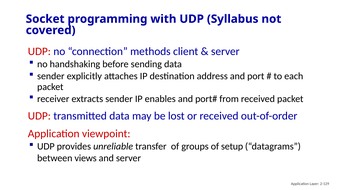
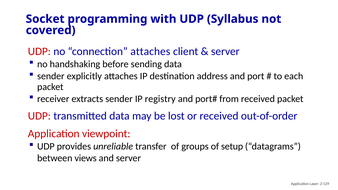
connection methods: methods -> attaches (150, 51)
enables: enables -> registry (160, 99)
